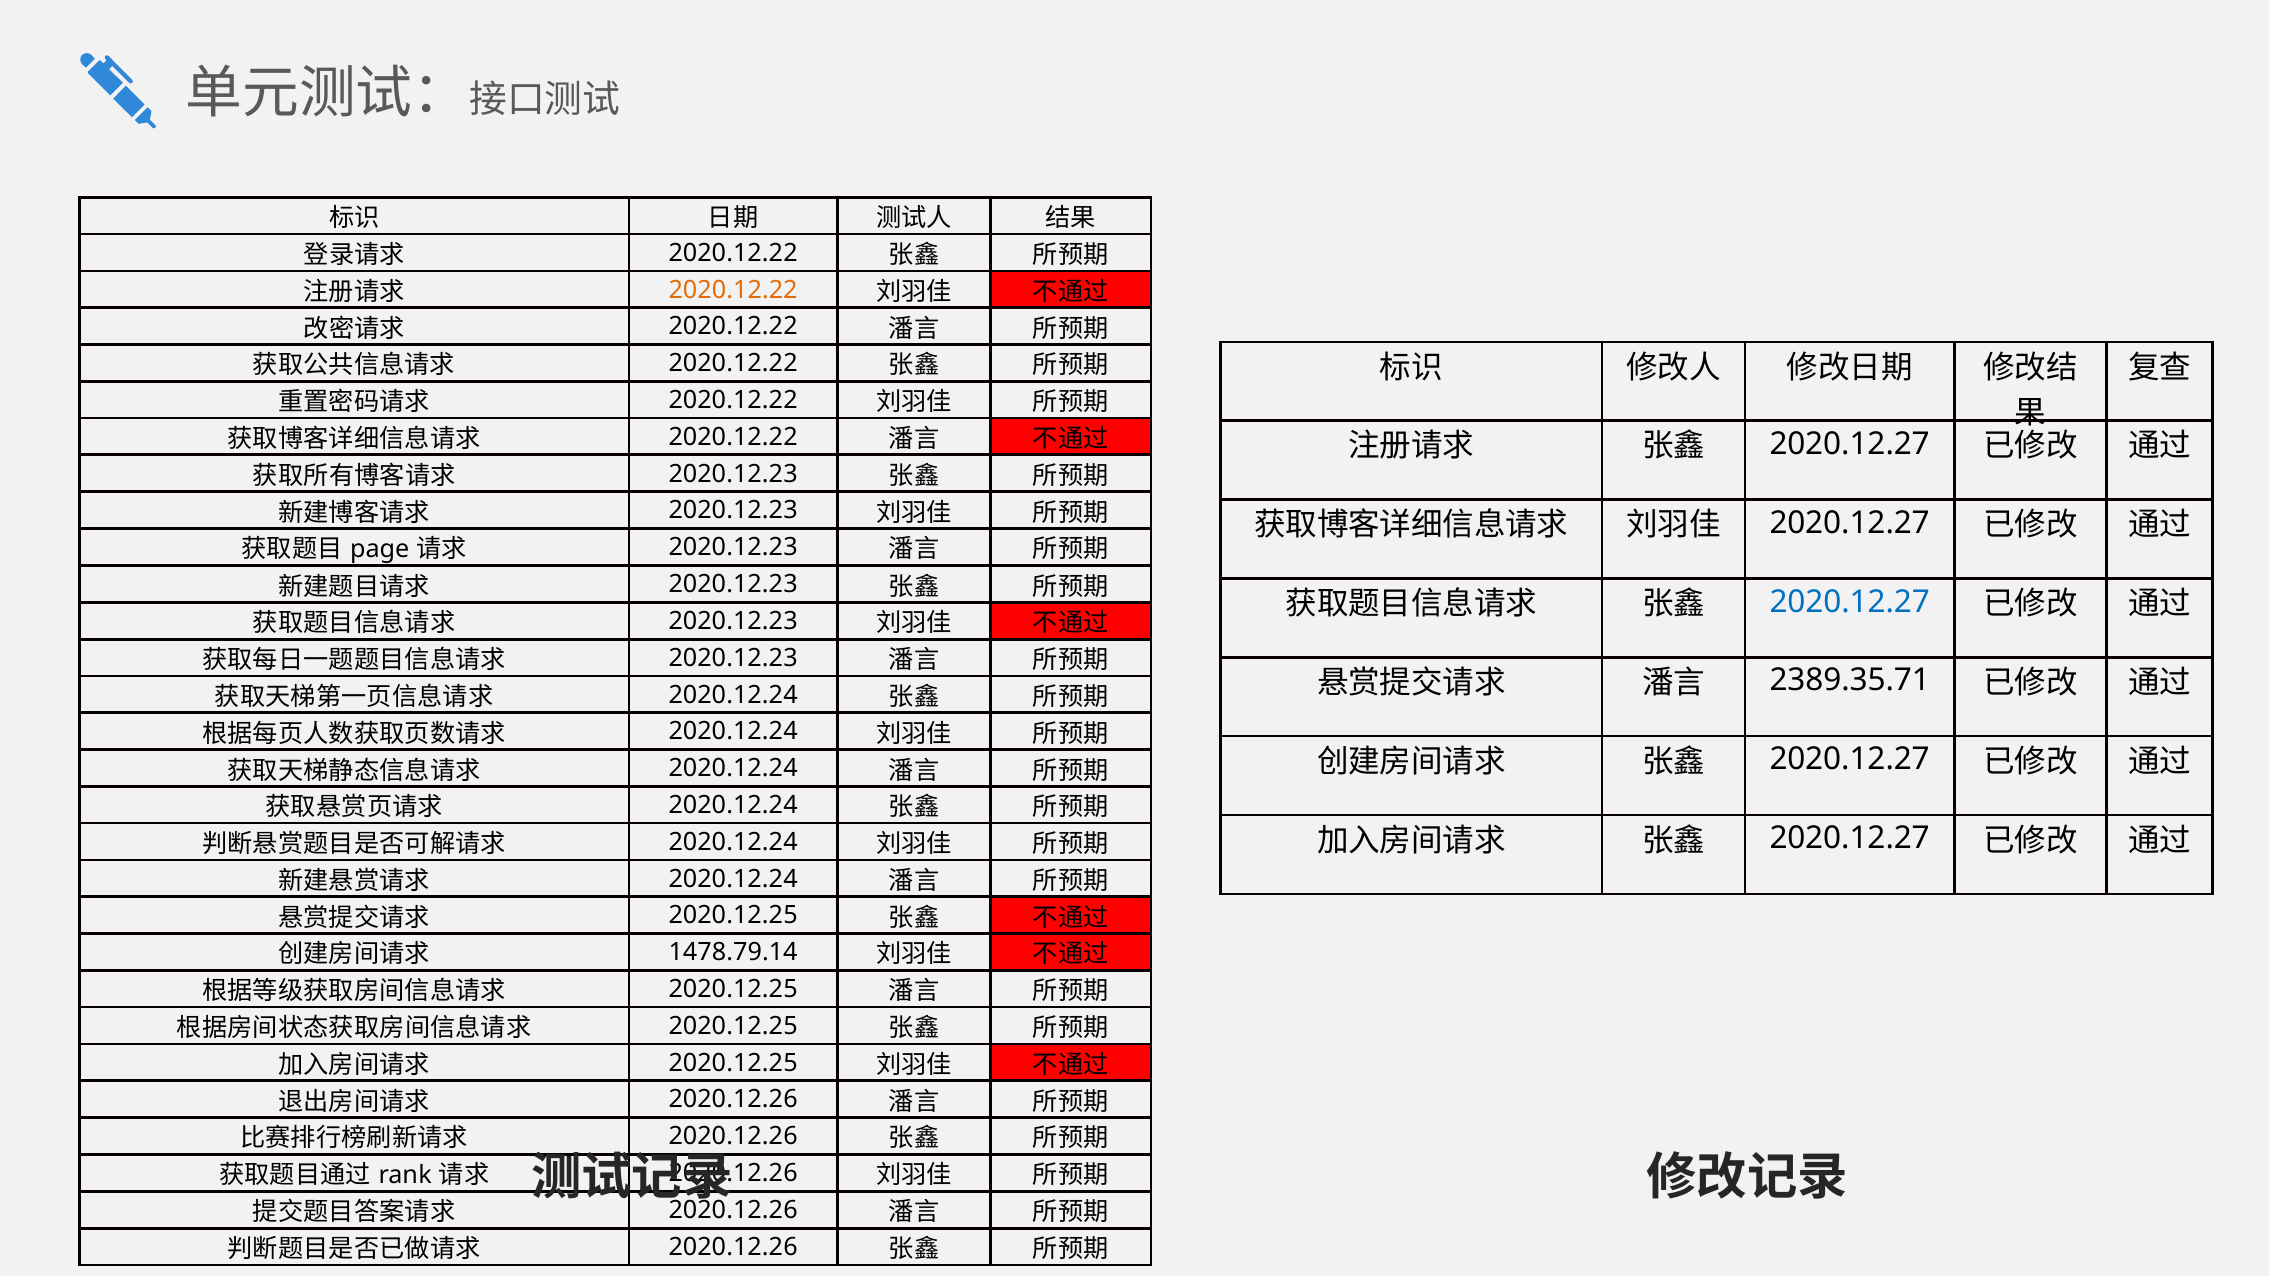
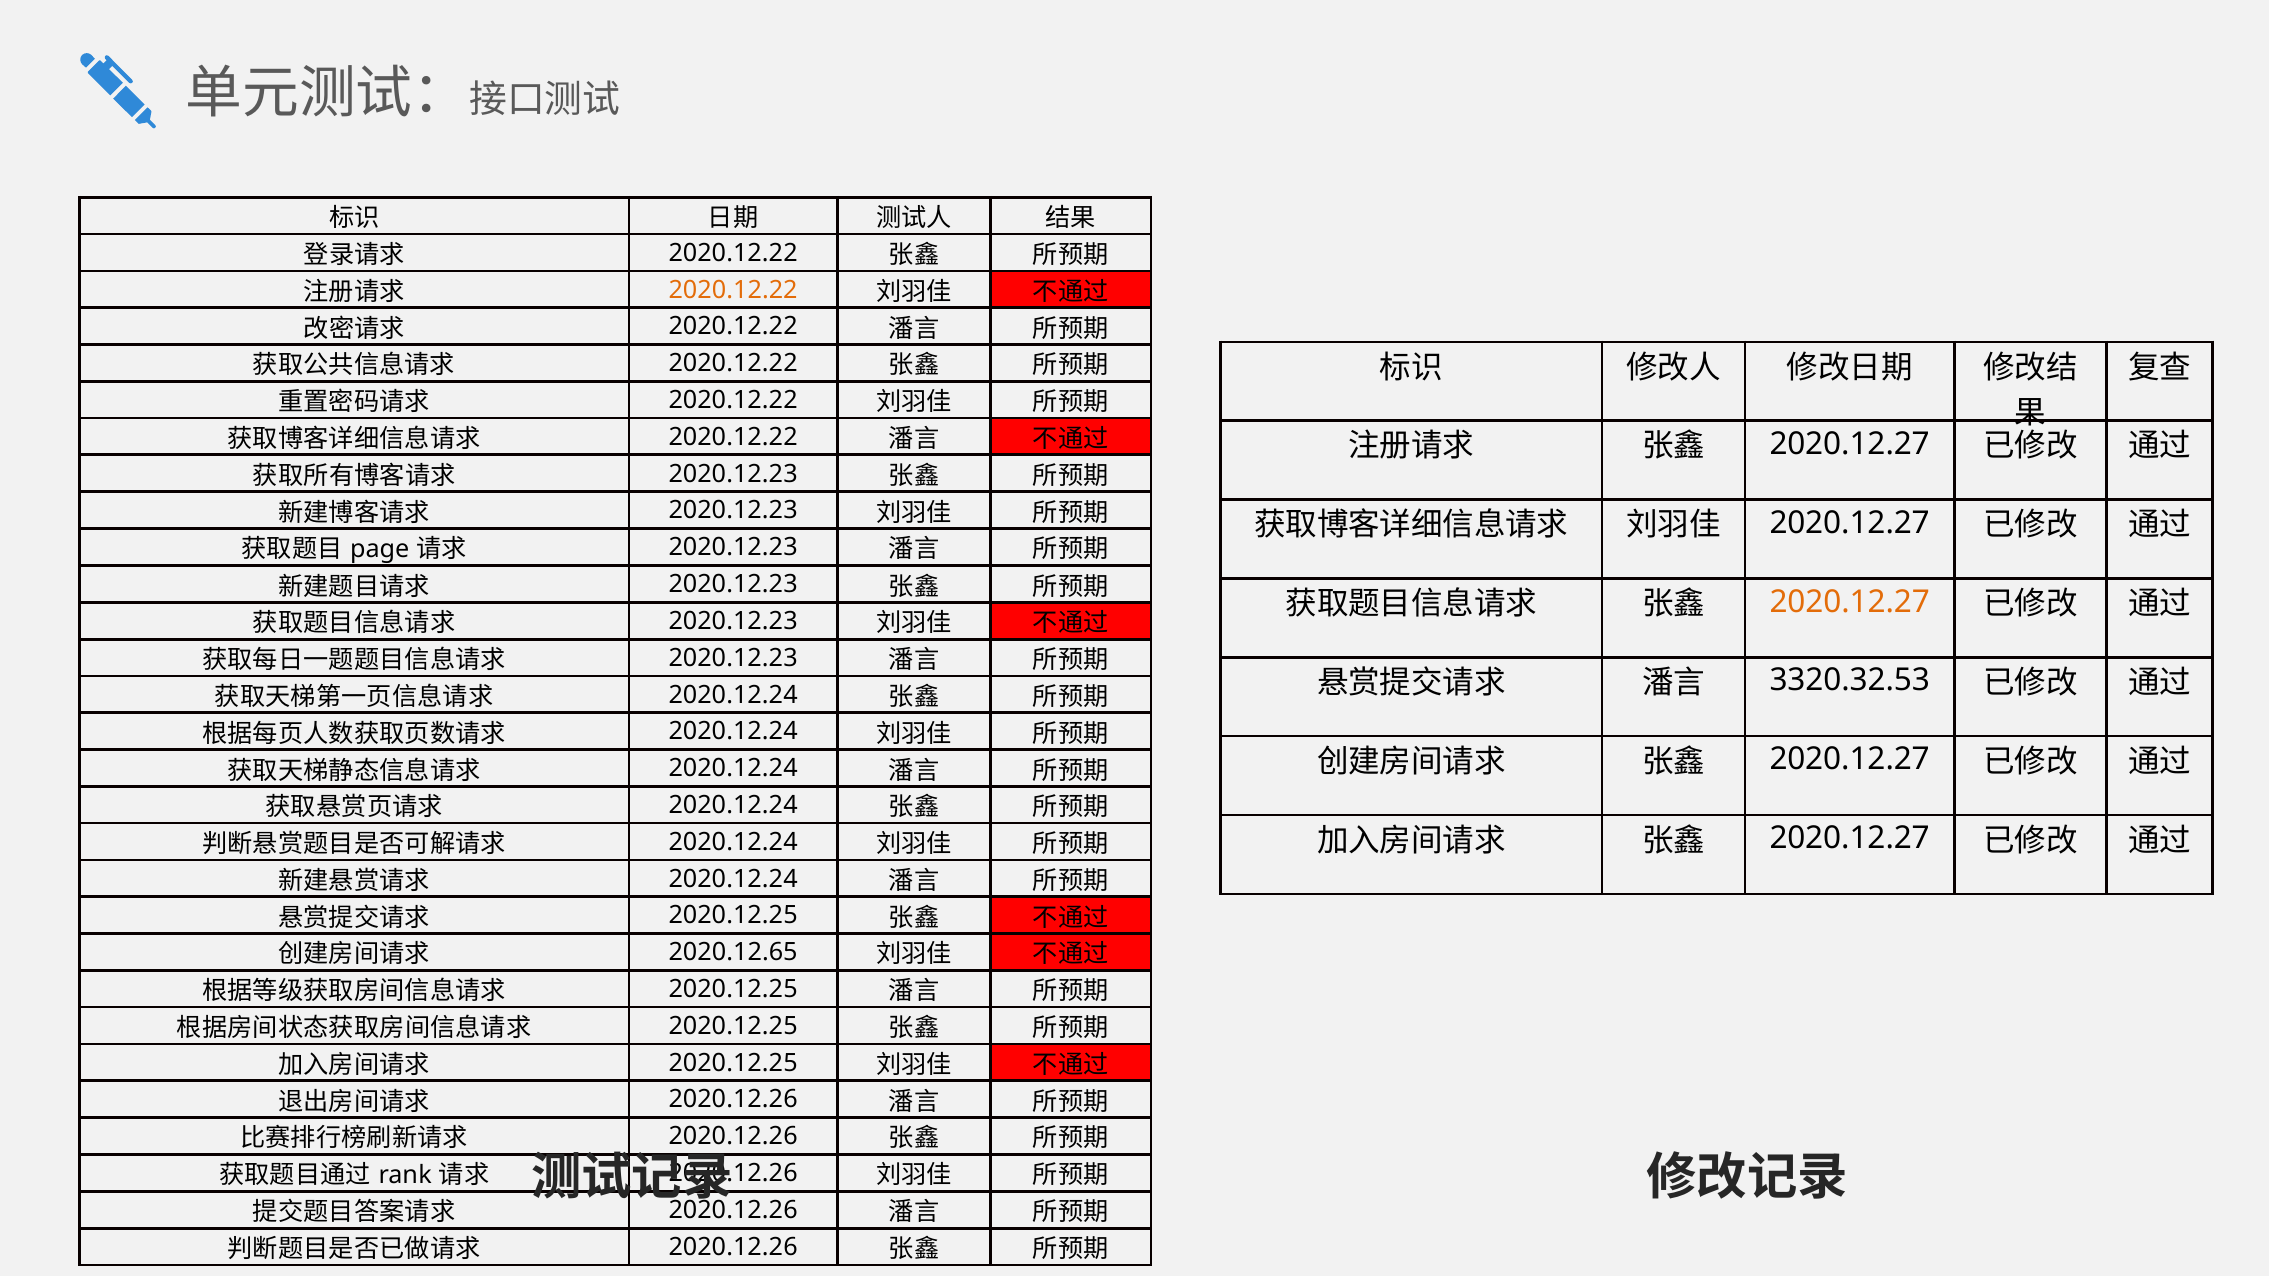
2020.12.27 colour: blue -> orange (1850, 602)
2389.35.71: 2389.35.71 -> 3320.32.53 (1850, 681)
1478.79.14: 1478.79.14 -> 2020.12.65 (733, 953)
